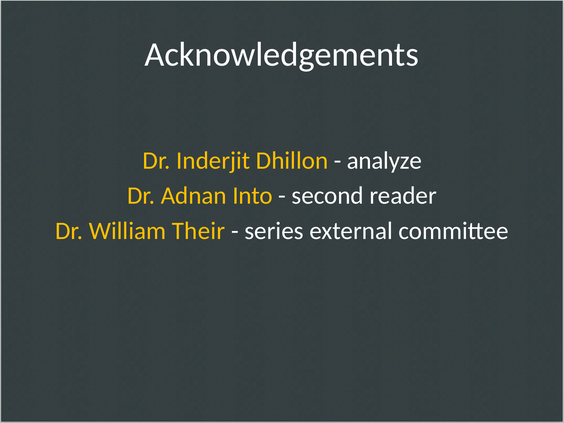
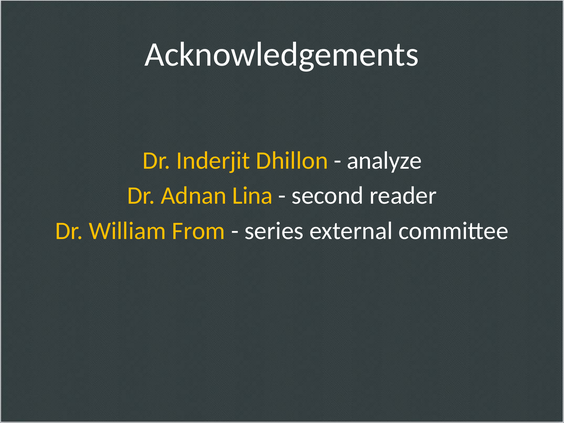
Into: Into -> Lina (253, 196)
Their: Their -> From (199, 231)
